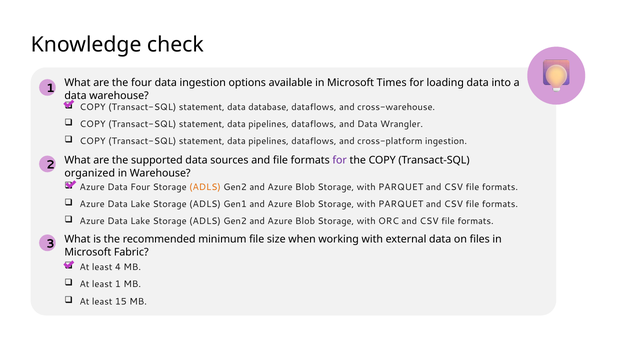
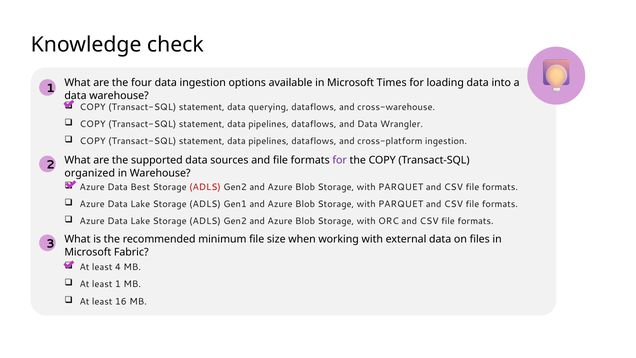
database: database -> querying (269, 107)
Data Four: Four -> Best (140, 187)
ADLS colour: orange -> red (205, 187)
15: 15 -> 16 (121, 301)
